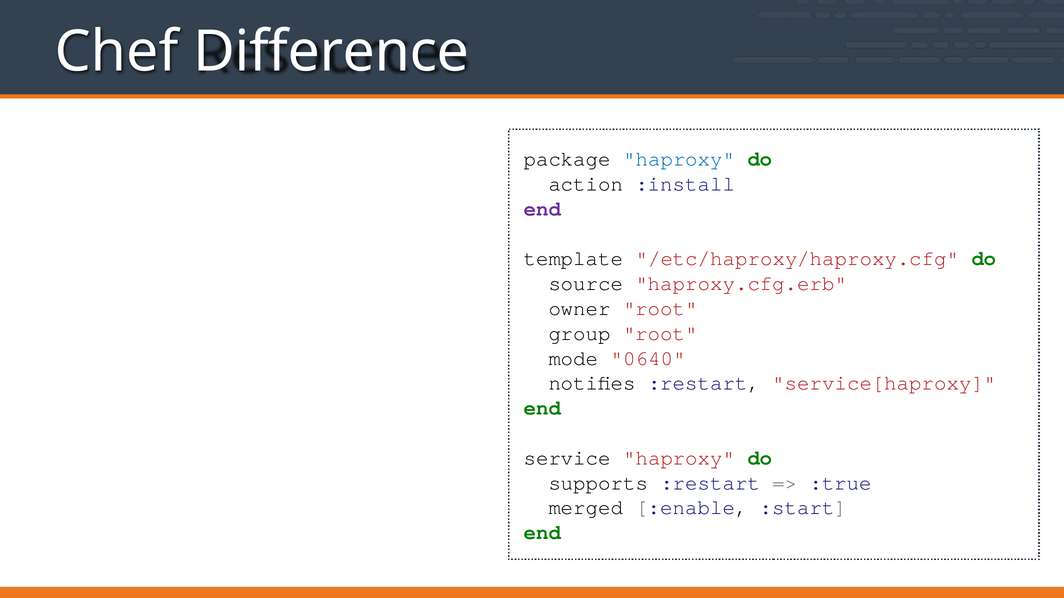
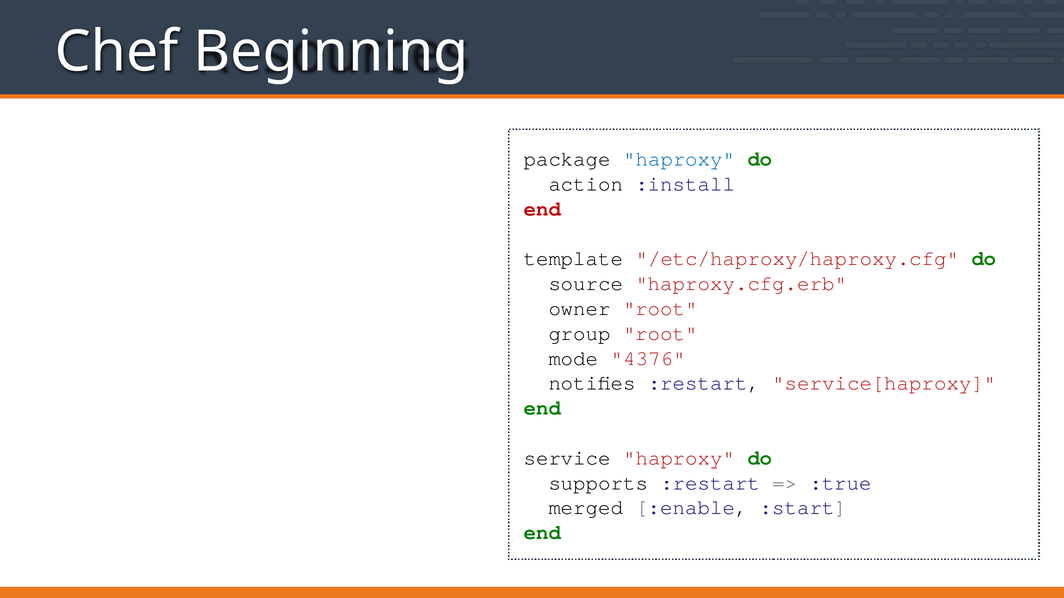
Difference: Difference -> Beginning (331, 52)
end colour: purple -> red (542, 209)
0640: 0640 -> 4376 (648, 358)
